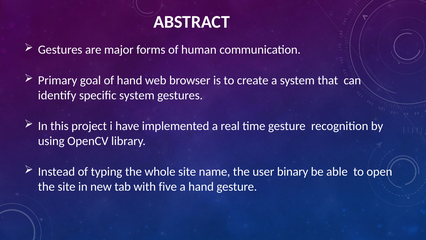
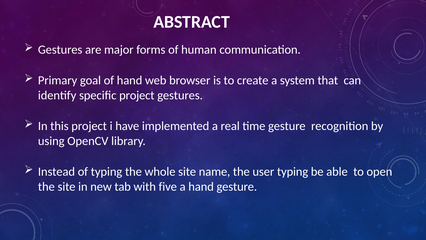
specific system: system -> project (137, 95)
user binary: binary -> typing (293, 171)
